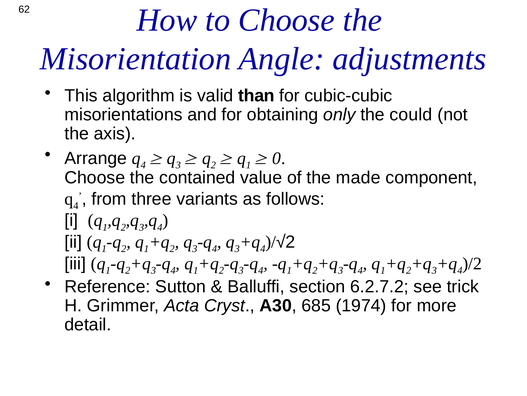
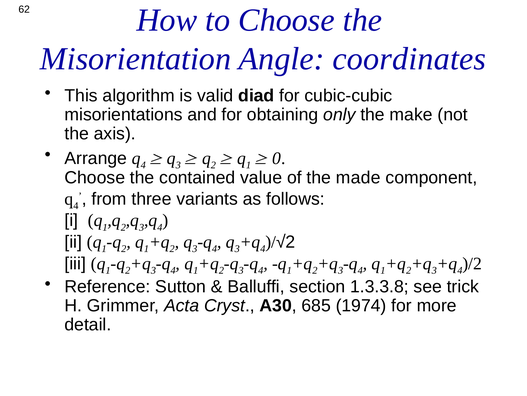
adjustments: adjustments -> coordinates (409, 59)
than: than -> diad (256, 95)
could: could -> make (411, 114)
6.2.7.2: 6.2.7.2 -> 1.3.3.8 (379, 286)
